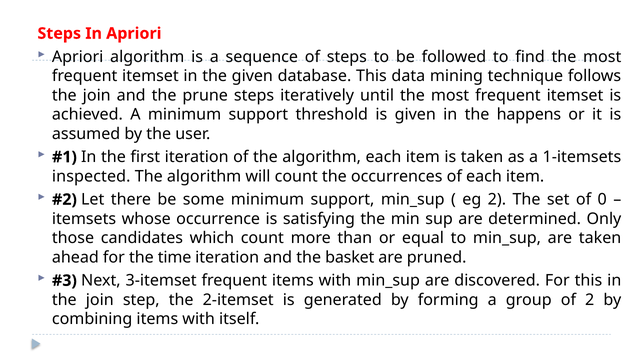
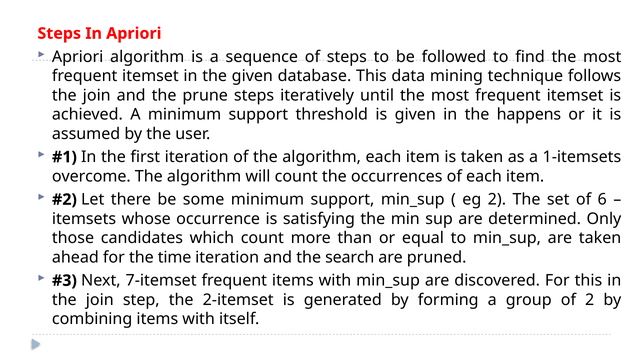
inspected: inspected -> overcome (91, 177)
0: 0 -> 6 (602, 200)
basket: basket -> search (350, 258)
3-itemset: 3-itemset -> 7-itemset (161, 281)
